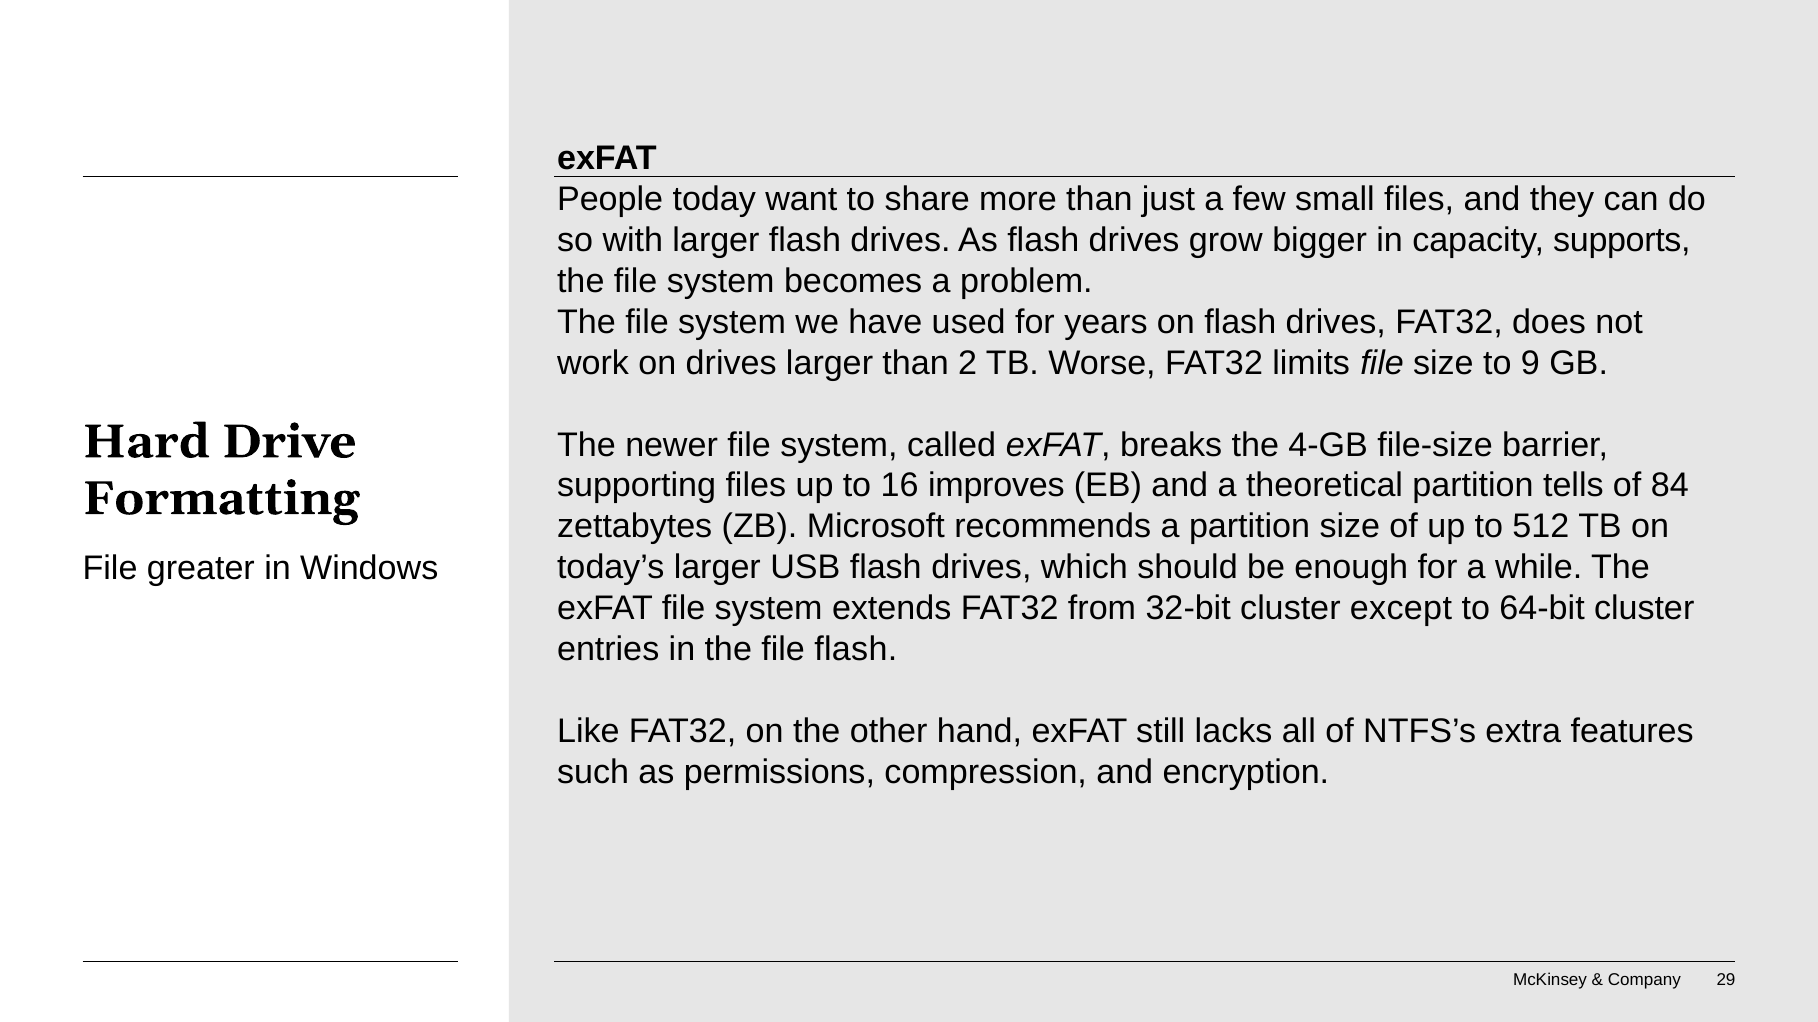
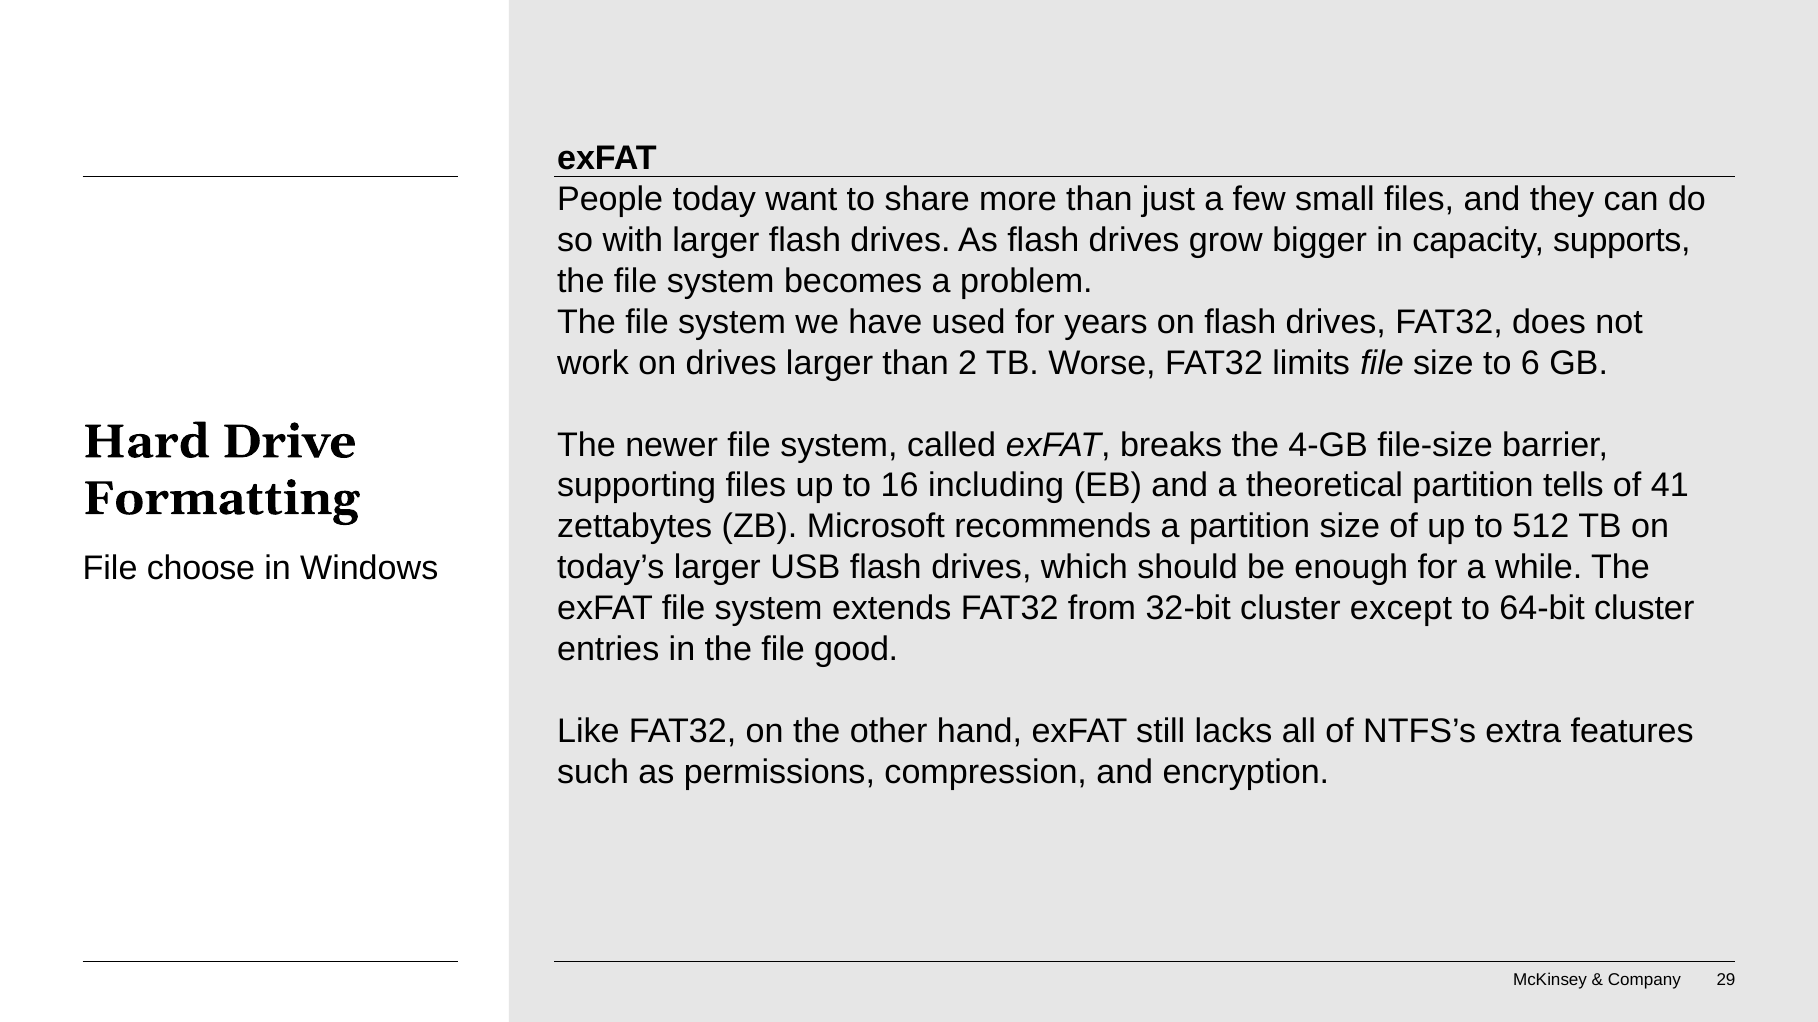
9: 9 -> 6 (1530, 363)
improves: improves -> including (996, 486)
84: 84 -> 41 (1670, 486)
greater: greater -> choose (201, 569)
file flash: flash -> good (856, 650)
